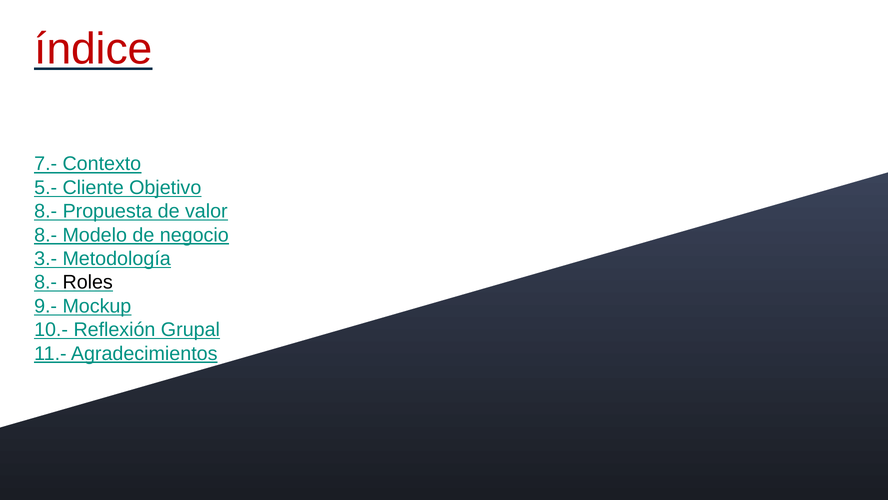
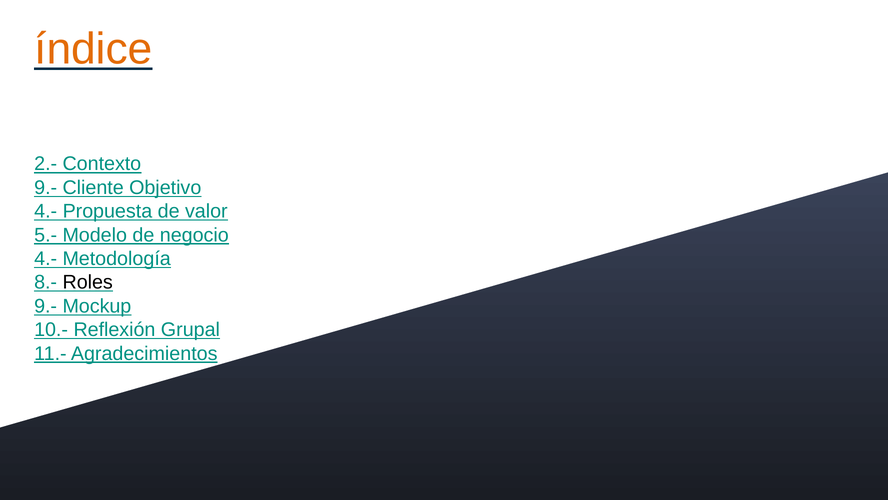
índice colour: red -> orange (93, 49)
7.-: 7.- -> 2.- (46, 164)
5.-: 5.- -> 9.- (46, 187)
8.-: 8.- -> 4.- (46, 211)
8.-: 8.- -> 5.- (46, 235)
3.-: 3.- -> 4.- (46, 258)
